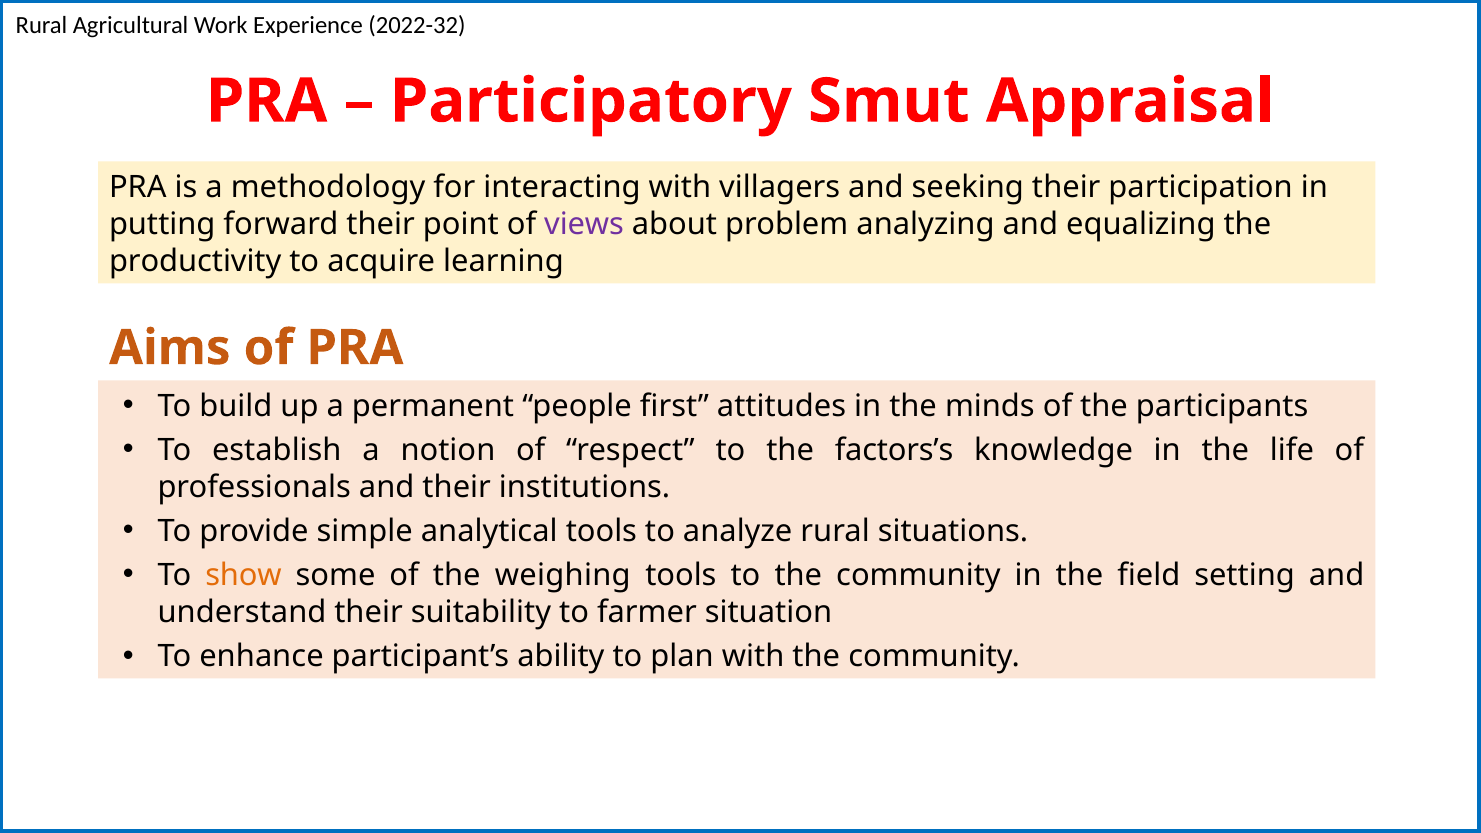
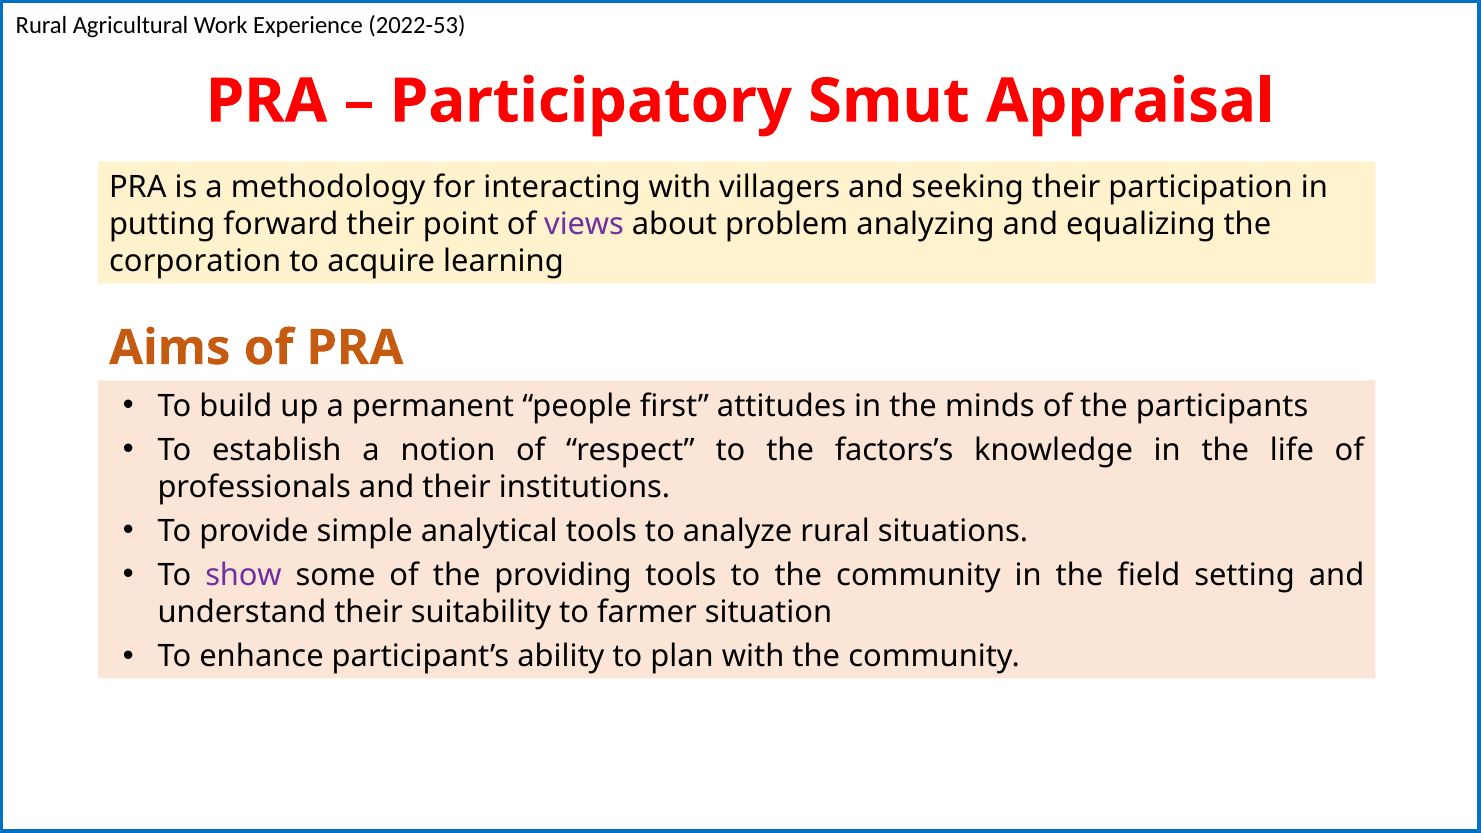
2022-32: 2022-32 -> 2022-53 (417, 25)
productivity: productivity -> corporation (195, 262)
show colour: orange -> purple (243, 576)
weighing: weighing -> providing (563, 576)
